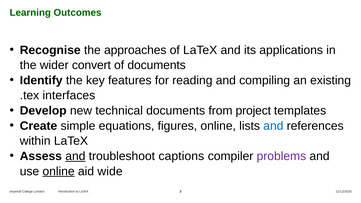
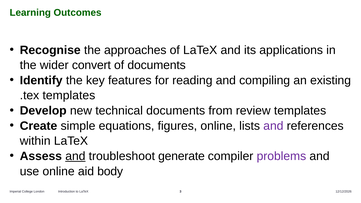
.tex interfaces: interfaces -> templates (69, 96)
project: project -> review (253, 111)
and colour: blue -> purple (273, 126)
captions: captions -> generate (181, 156)
online underline: present -> none (59, 171)
wide: wide -> body (110, 171)
